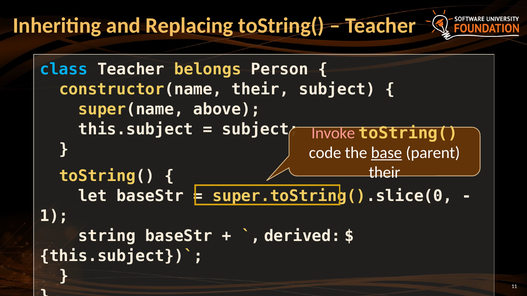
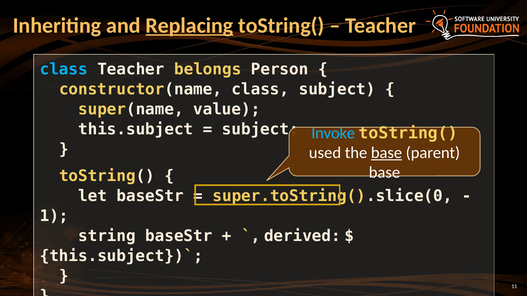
Replacing underline: none -> present (189, 26)
constructor(name their: their -> class (260, 89)
above: above -> value (227, 109)
Invoke colour: pink -> light blue (333, 133)
code: code -> used (325, 153)
their: their -> base (384, 173)
